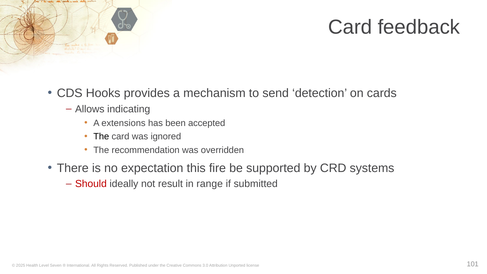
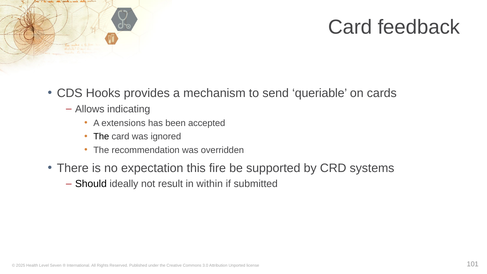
detection: detection -> queriable (320, 93)
Should colour: red -> black (91, 184)
range: range -> within (210, 184)
